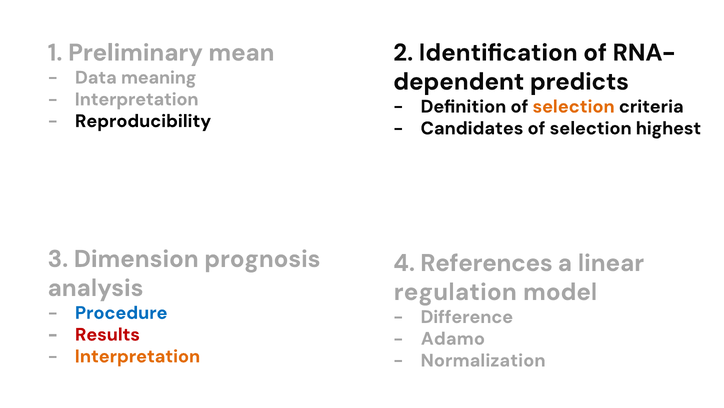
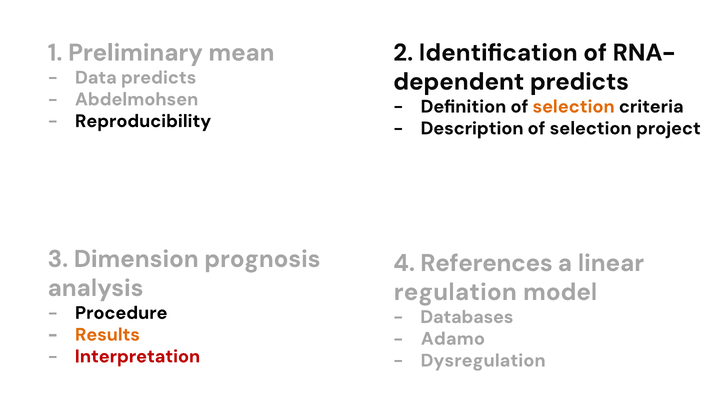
Data meaning: meaning -> predicts (159, 77)
Interpretation: Interpretation -> Abdelmohsen (137, 99)
Candidates: Candidates -> Description (472, 128)
highest: highest -> project (668, 128)
Procedure colour: blue -> black (121, 312)
Difference: Difference -> Databases (467, 316)
Results colour: red -> orange (107, 334)
Interpretation colour: orange -> red (138, 356)
Normalization: Normalization -> Dysregulation (483, 360)
